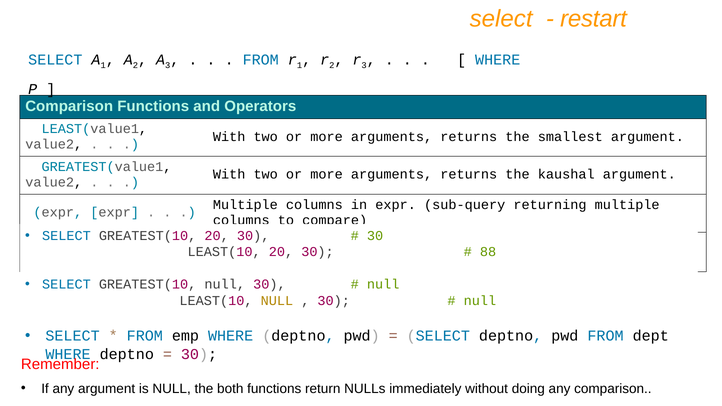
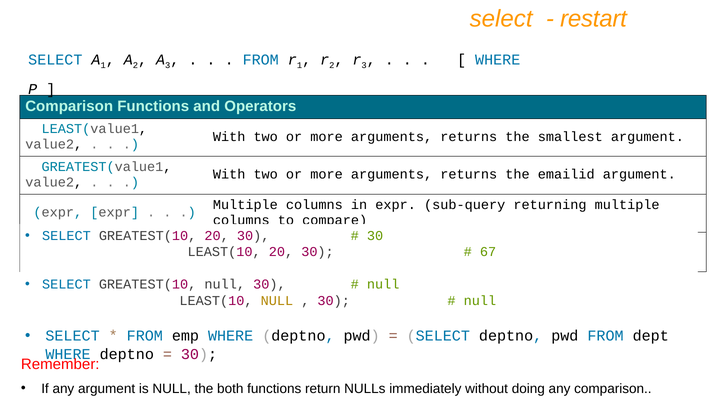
kaushal: kaushal -> emailid (566, 175)
88: 88 -> 67 (488, 252)
